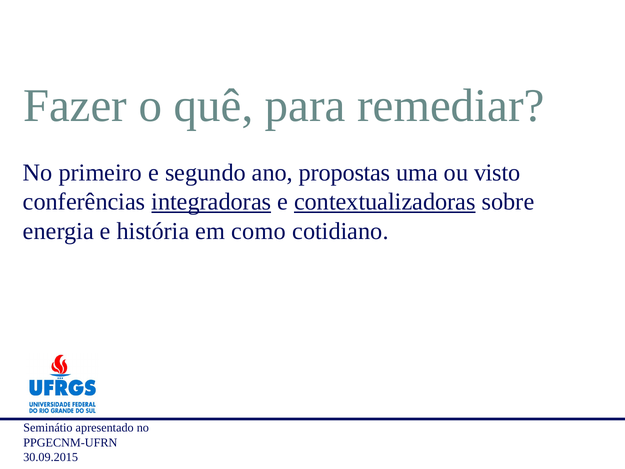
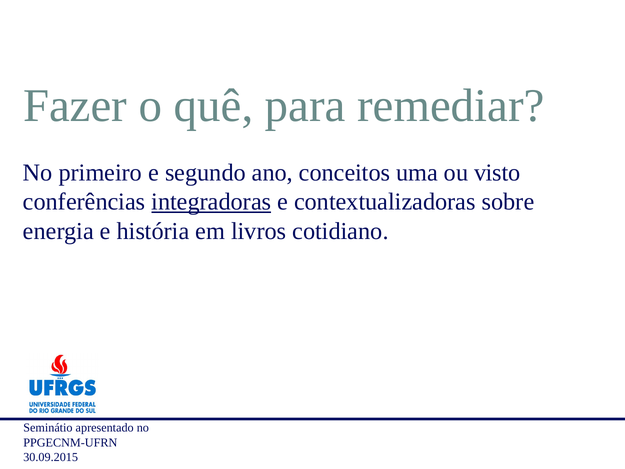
propostas: propostas -> conceitos (345, 173)
contextualizadoras underline: present -> none (385, 202)
como: como -> livros (259, 231)
